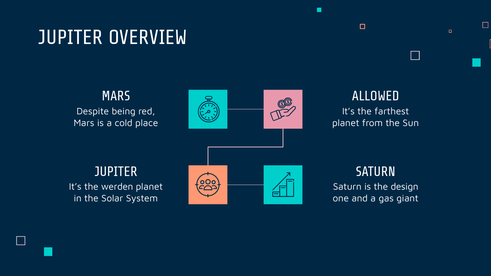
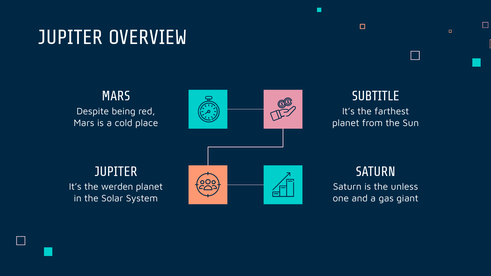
ALLOWED: ALLOWED -> SUBTITLE (376, 96)
design: design -> unless (404, 187)
